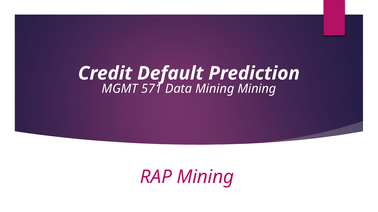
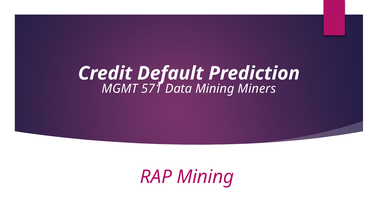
Mining Mining: Mining -> Miners (257, 89)
